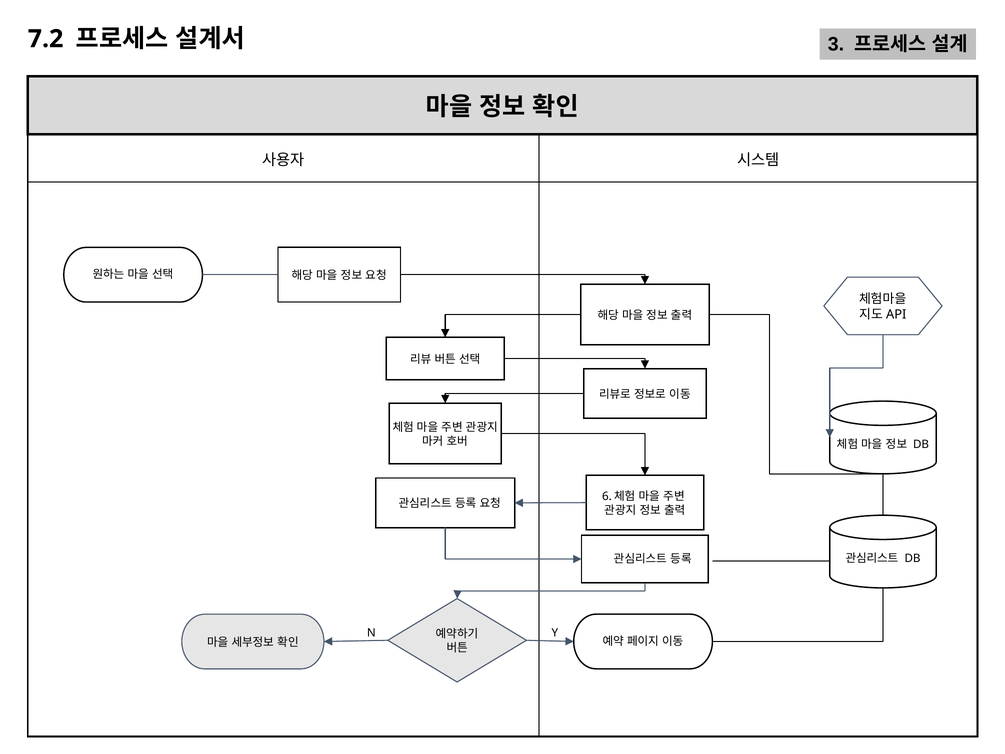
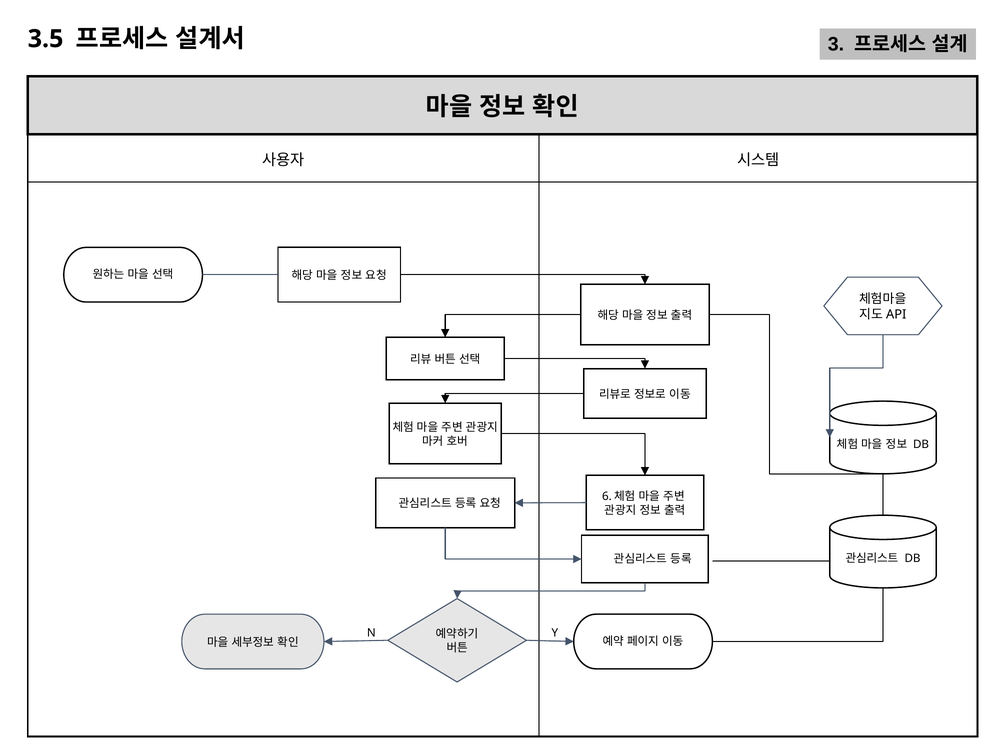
7.2: 7.2 -> 3.5 (46, 39)
